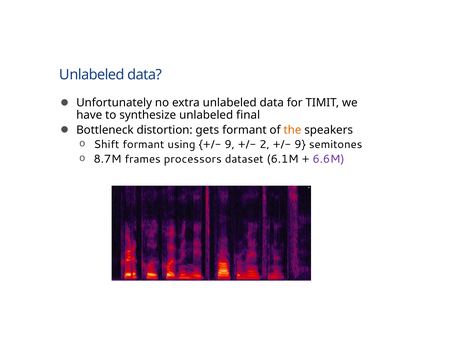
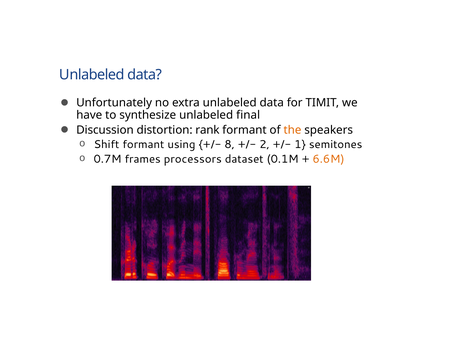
Bottleneck: Bottleneck -> Discussion (105, 130)
gets: gets -> rank (207, 130)
9: 9 -> 8 (230, 145)
9: 9 -> 1 (300, 145)
8.7M: 8.7M -> 0.7M (108, 159)
6.1M: 6.1M -> 0.1M (283, 159)
6.6M colour: purple -> orange (329, 159)
